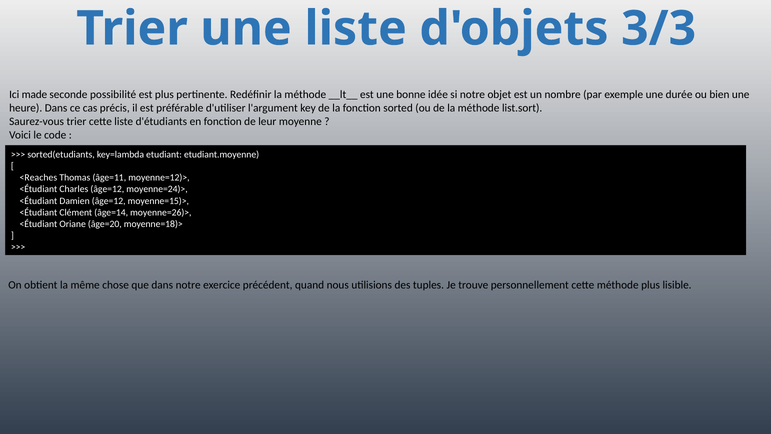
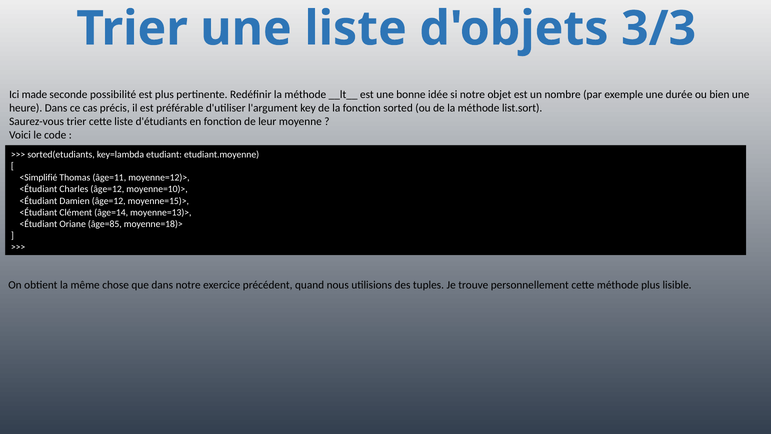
<Reaches: <Reaches -> <Simplifié (38, 178)
moyenne=24)>: moyenne=24)> -> moyenne=10)> (157, 189)
moyenne=26)>: moyenne=26)> -> moyenne=13)> (161, 212)
âge=20: âge=20 -> âge=85 (105, 224)
